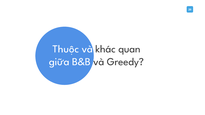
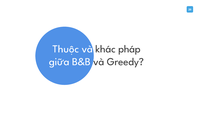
quan: quan -> pháp (129, 49)
